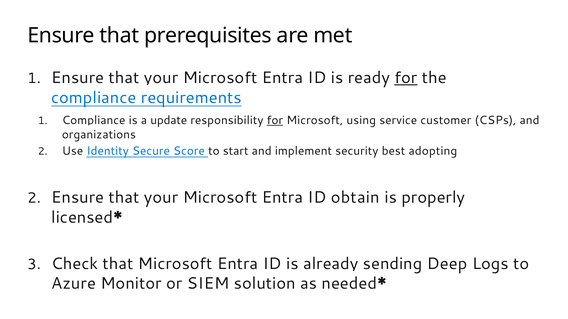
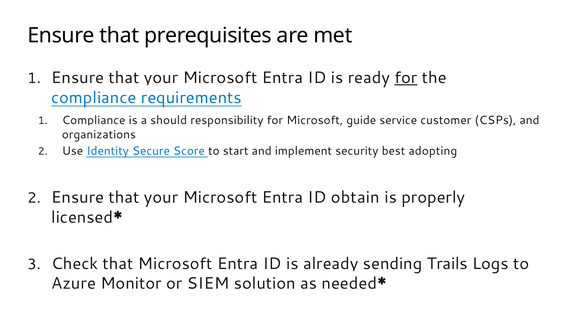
update: update -> should (169, 120)
for underline: present -> none (275, 120)
using: using -> guide (361, 120)
Deep: Deep -> Trails (447, 264)
